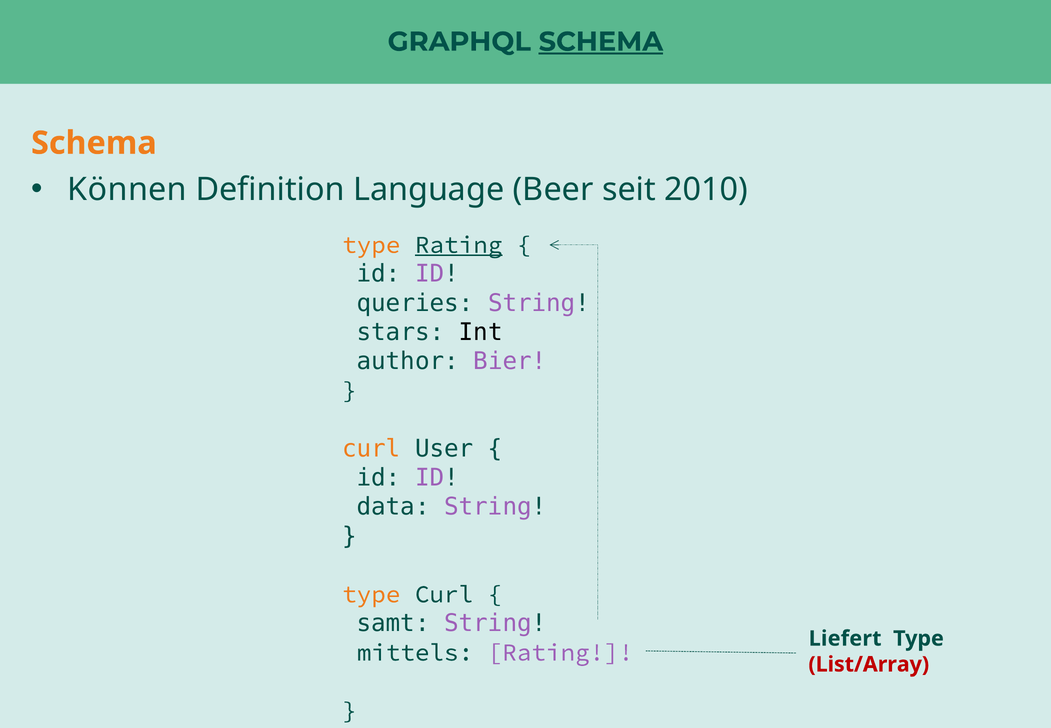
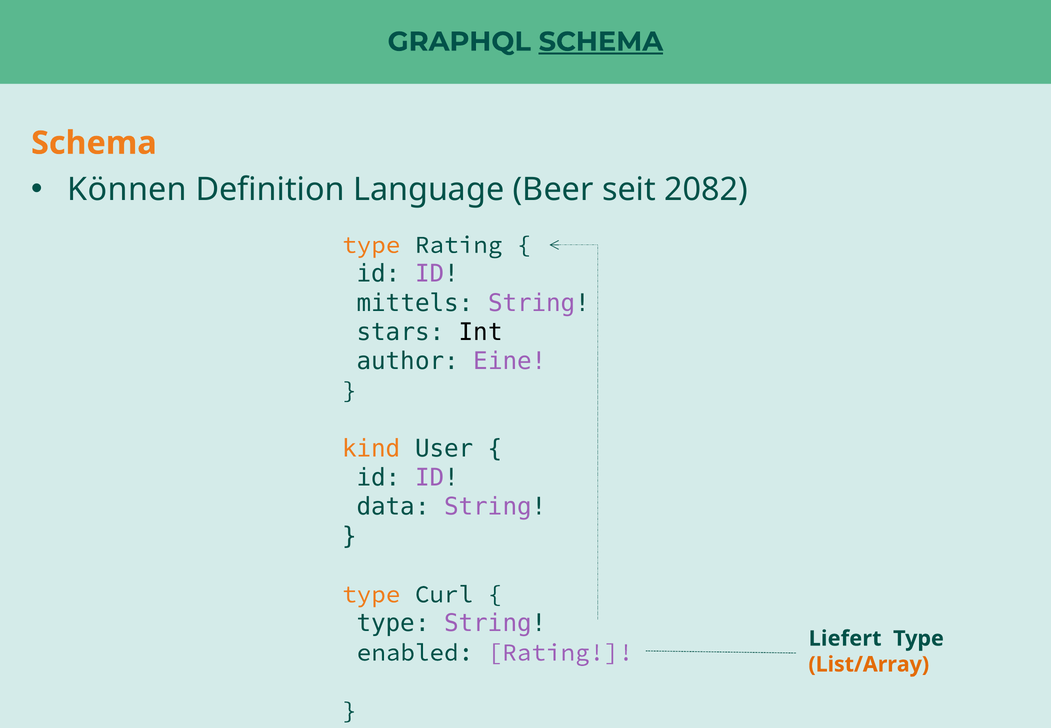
2010: 2010 -> 2082 (706, 190)
Rating underline: present -> none (459, 245)
queries: queries -> mittels (415, 303)
Bier: Bier -> Eine (510, 361)
curl: curl -> kind (371, 448)
samt: samt -> type (393, 623)
mittels: mittels -> enabled (415, 652)
List/Array colour: red -> orange (869, 664)
